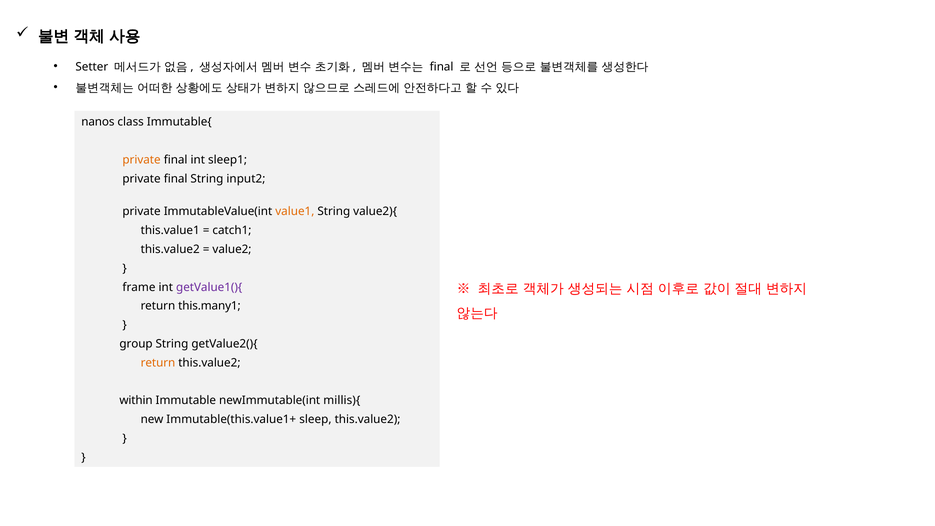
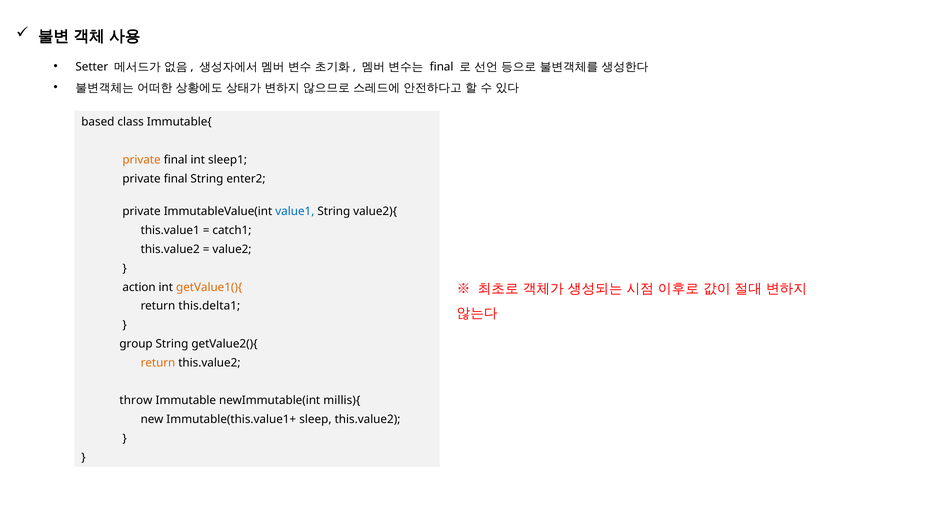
nanos: nanos -> based (98, 122)
input2: input2 -> enter2 (246, 179)
value1 colour: orange -> blue (295, 212)
frame: frame -> action (139, 287)
getValue1(){ colour: purple -> orange (209, 287)
this.many1: this.many1 -> this.delta1 (209, 306)
within: within -> throw (136, 400)
